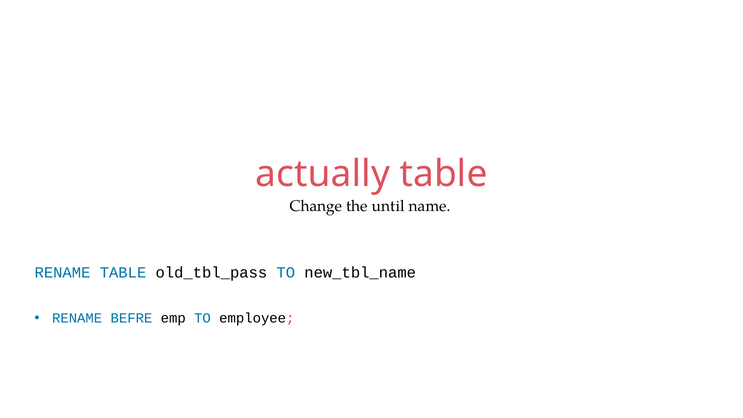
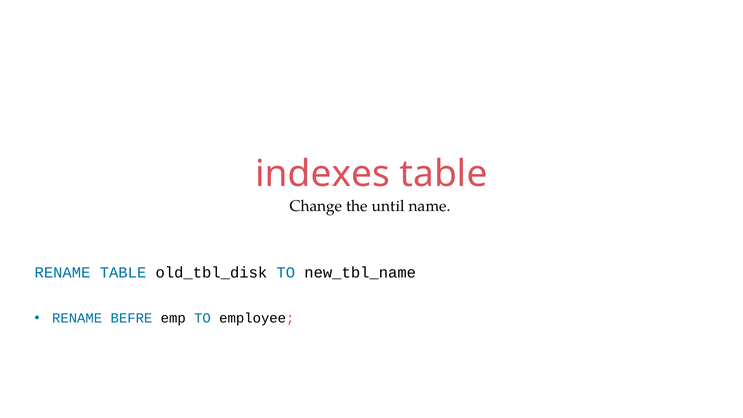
actually: actually -> indexes (323, 174)
old_tbl_pass: old_tbl_pass -> old_tbl_disk (211, 272)
